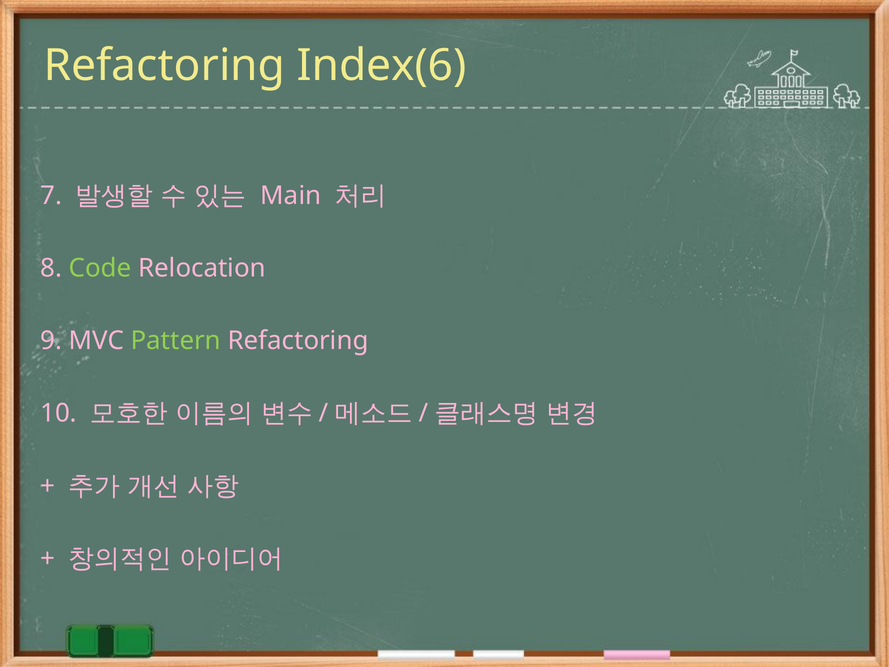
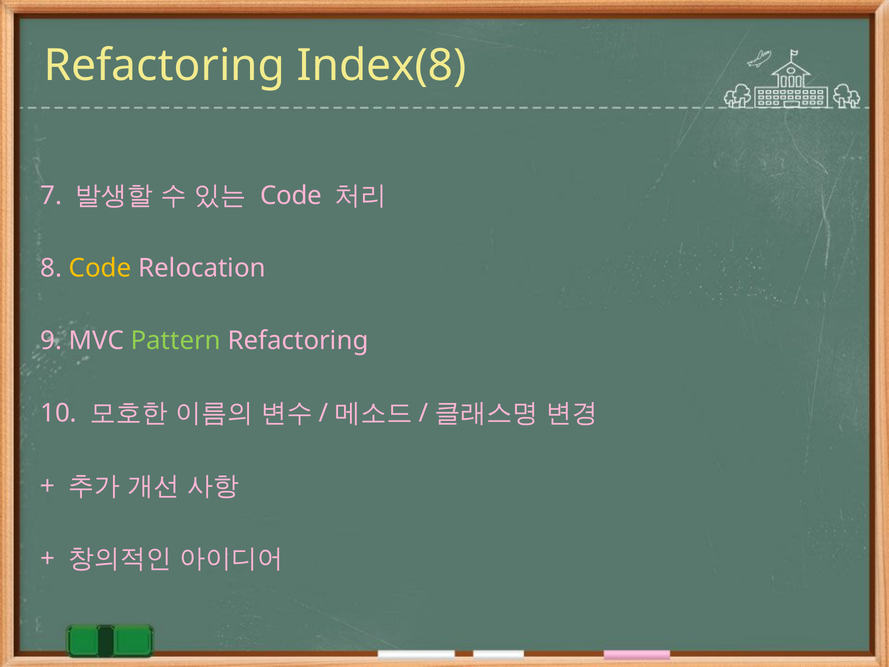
Index(6: Index(6 -> Index(8 (382, 66)
Main: Main -> Code (291, 195)
Code colour: light green -> yellow (100, 268)
